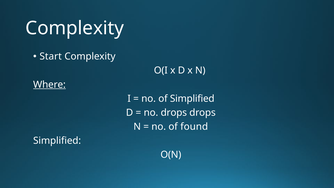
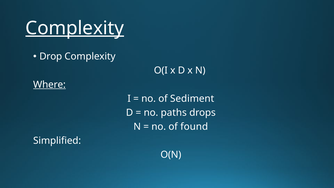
Complexity underline: none -> present (75, 28)
Start: Start -> Drop (51, 56)
of Simplified: Simplified -> Sediment (192, 98)
no drops: drops -> paths (174, 112)
